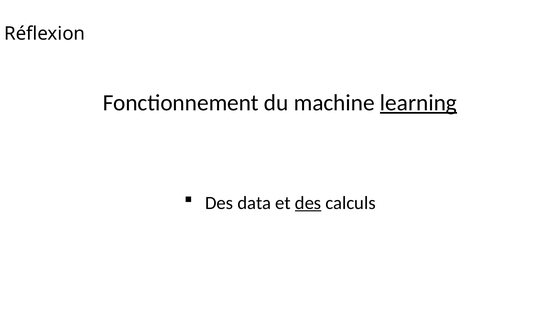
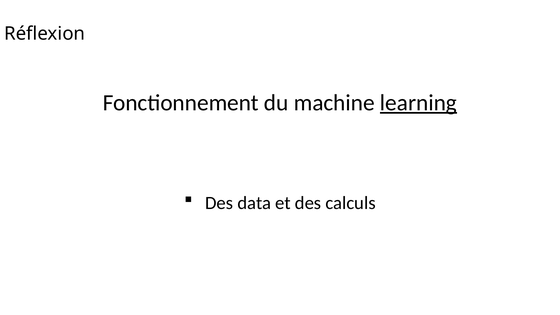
des underline: present -> none (308, 203)
